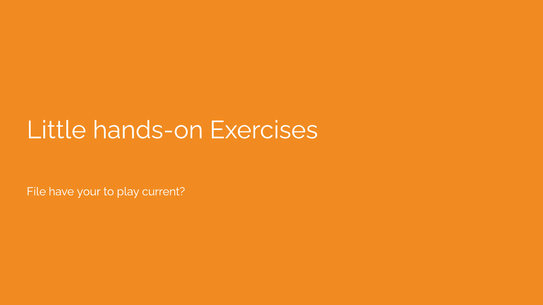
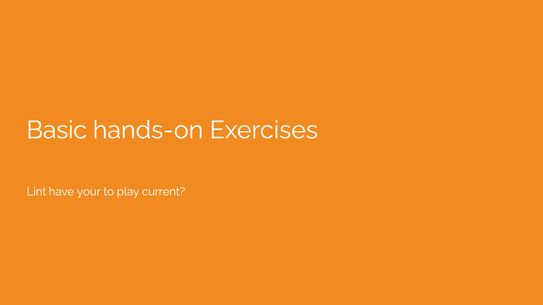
Little: Little -> Basic (57, 130)
File: File -> Lint (36, 192)
